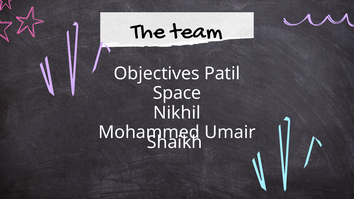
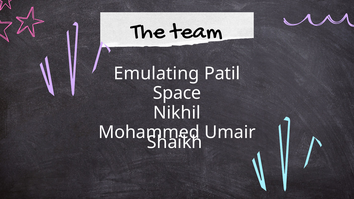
Objectives: Objectives -> Emulating (157, 73)
